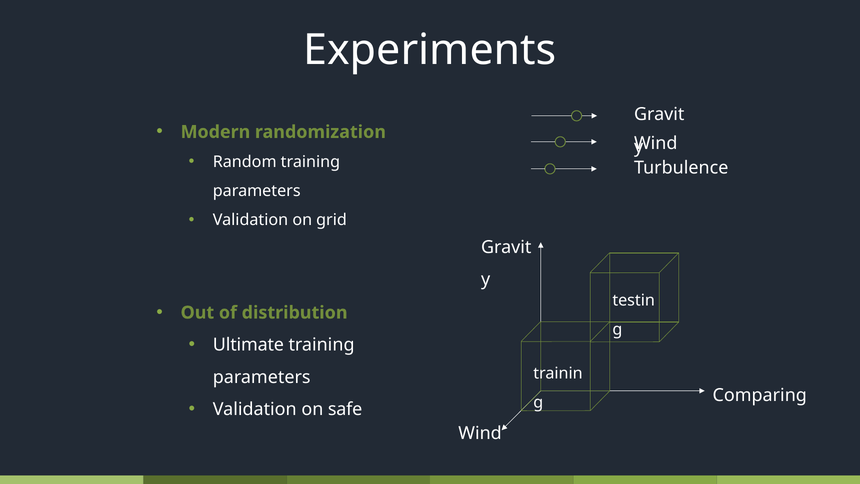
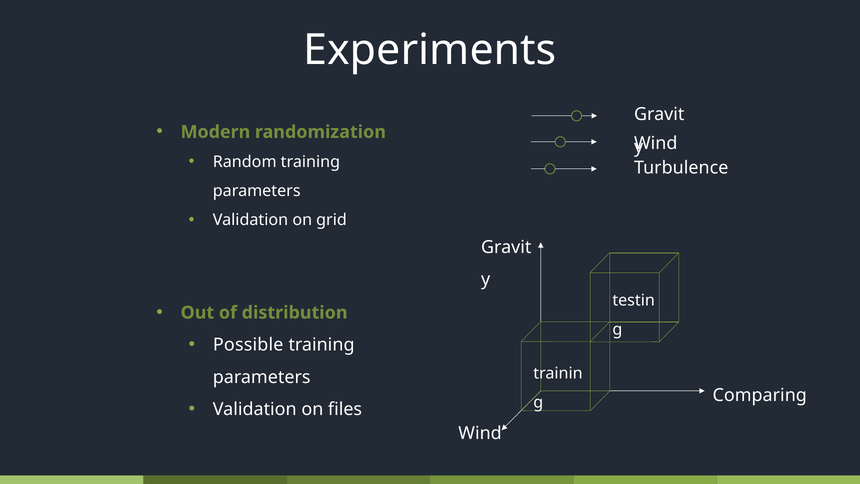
Ultimate: Ultimate -> Possible (248, 345)
safe: safe -> files (345, 409)
